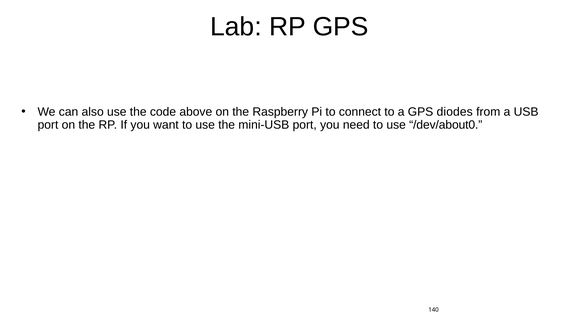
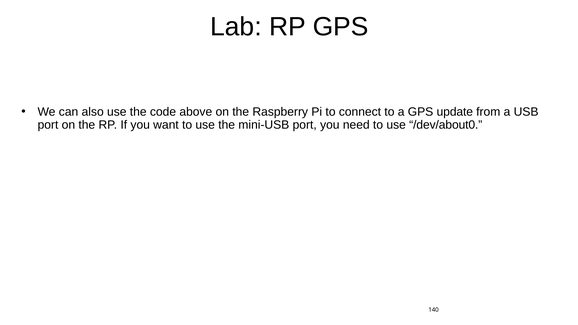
diodes: diodes -> update (455, 112)
